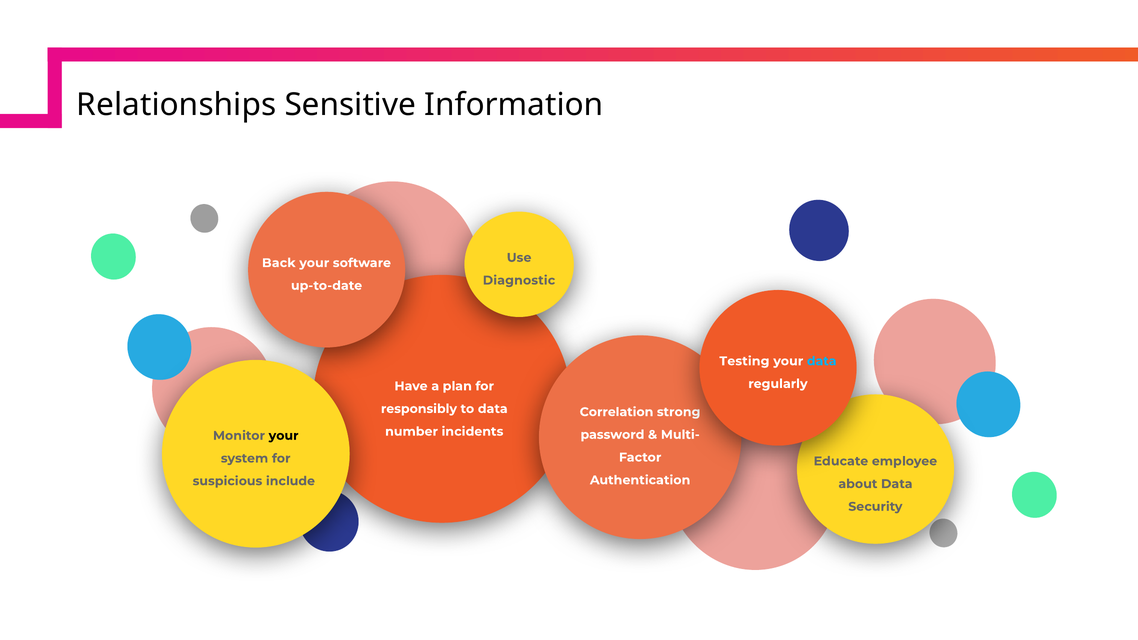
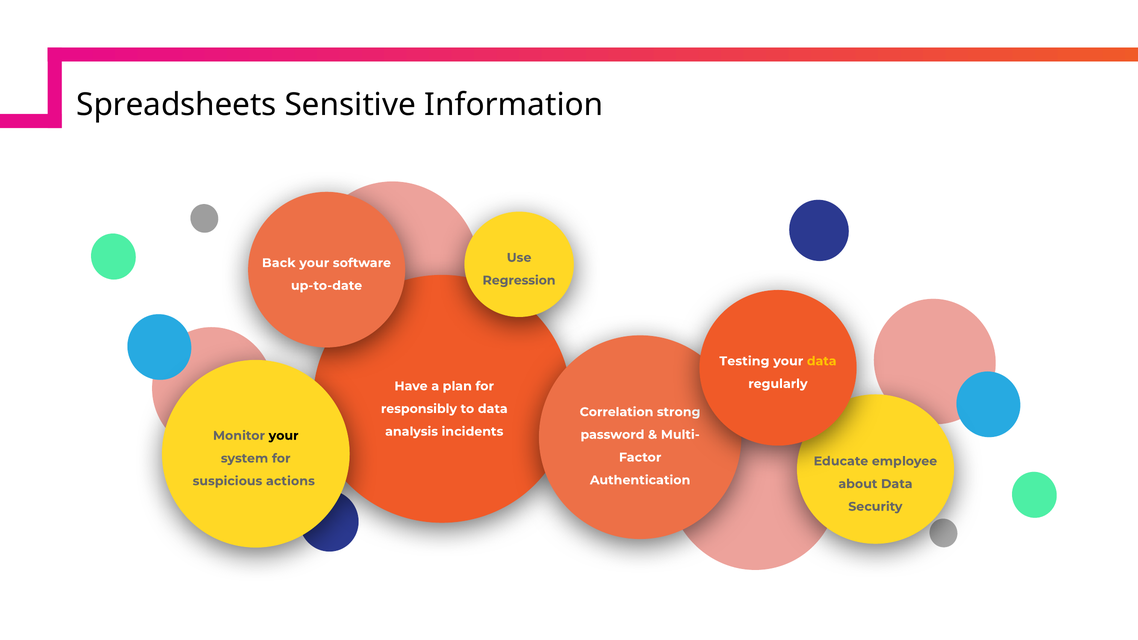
Relationships: Relationships -> Spreadsheets (176, 105)
Diagnostic: Diagnostic -> Regression (519, 280)
data colour: light blue -> yellow (822, 361)
number: number -> analysis (412, 432)
include: include -> actions (290, 481)
